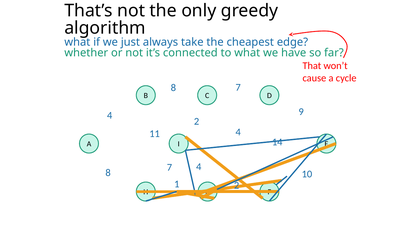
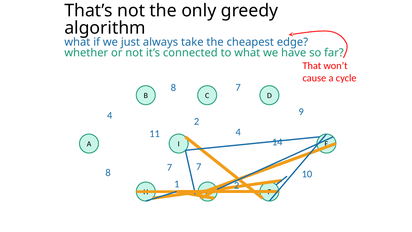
7 4: 4 -> 7 (199, 167)
